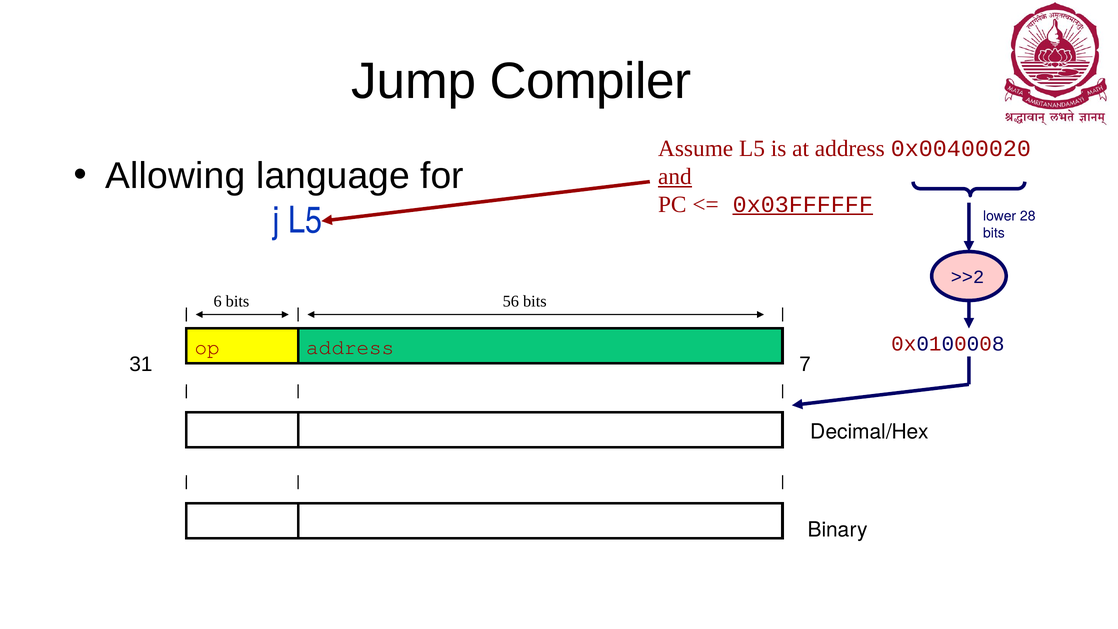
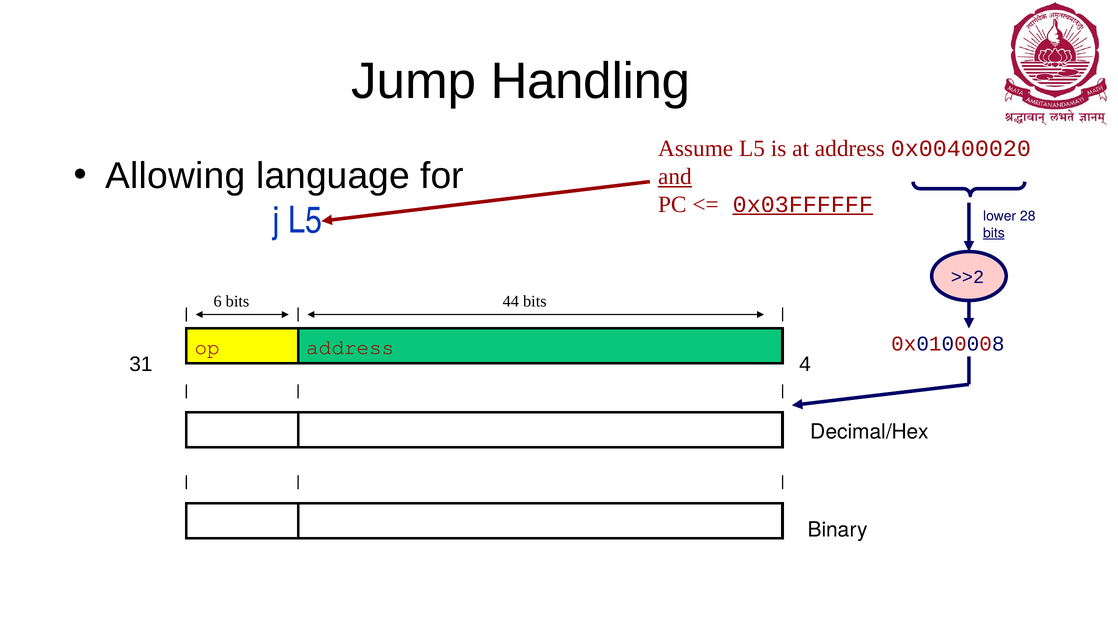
Compiler: Compiler -> Handling (590, 81)
bits underline: none -> present (994, 233)
56: 56 -> 44 (511, 302)
7: 7 -> 4 (805, 364)
